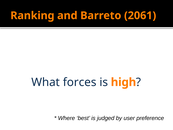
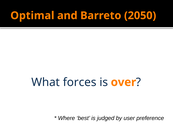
Ranking: Ranking -> Optimal (32, 16)
2061: 2061 -> 2050 (140, 16)
high: high -> over (123, 82)
